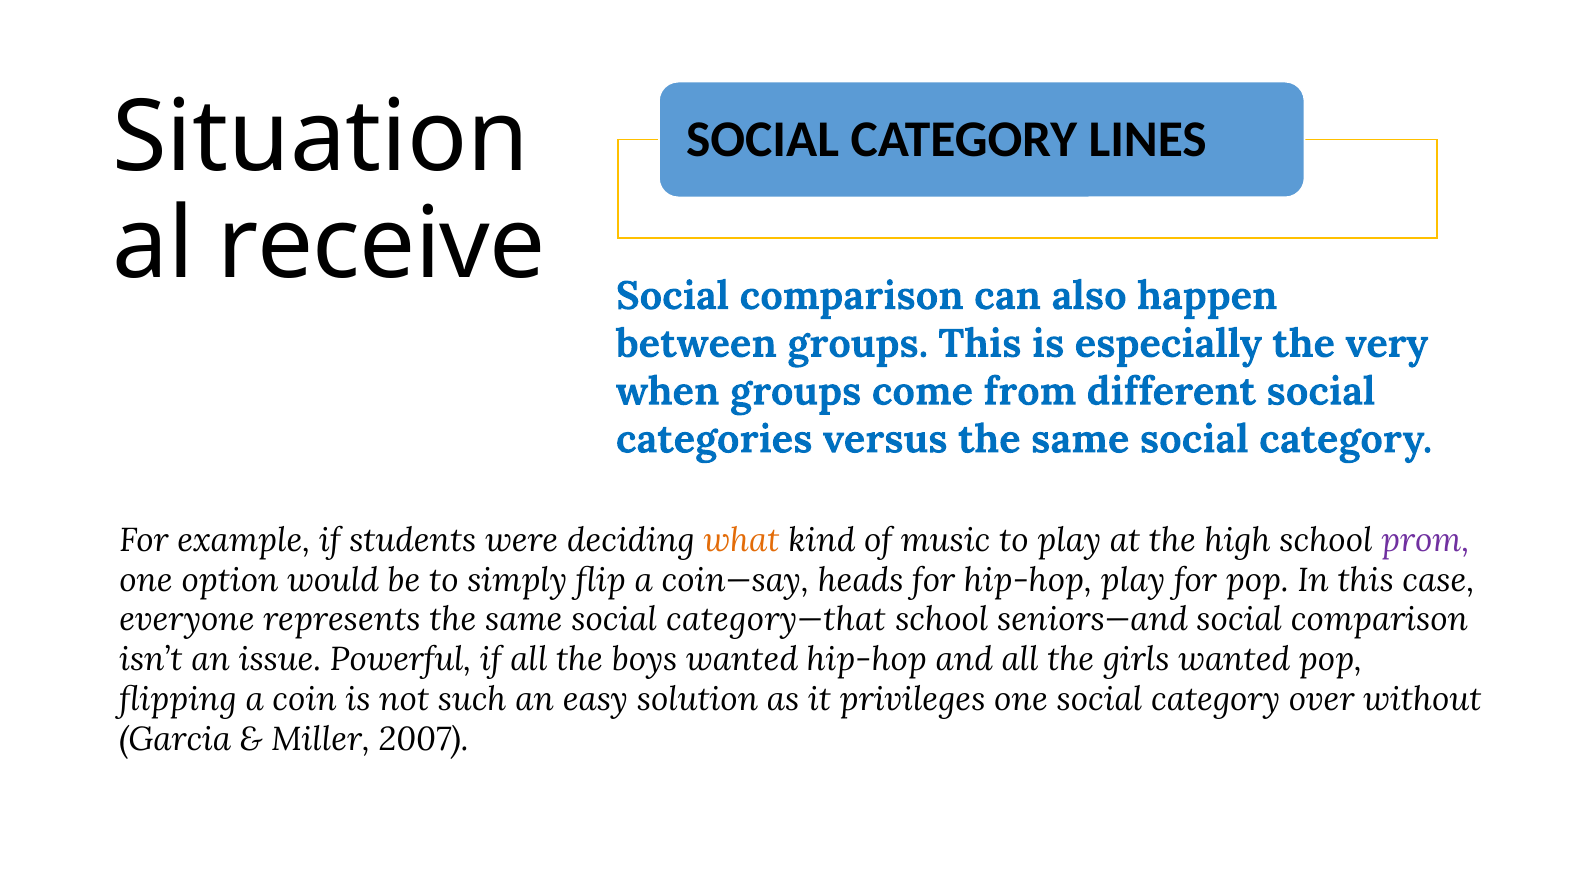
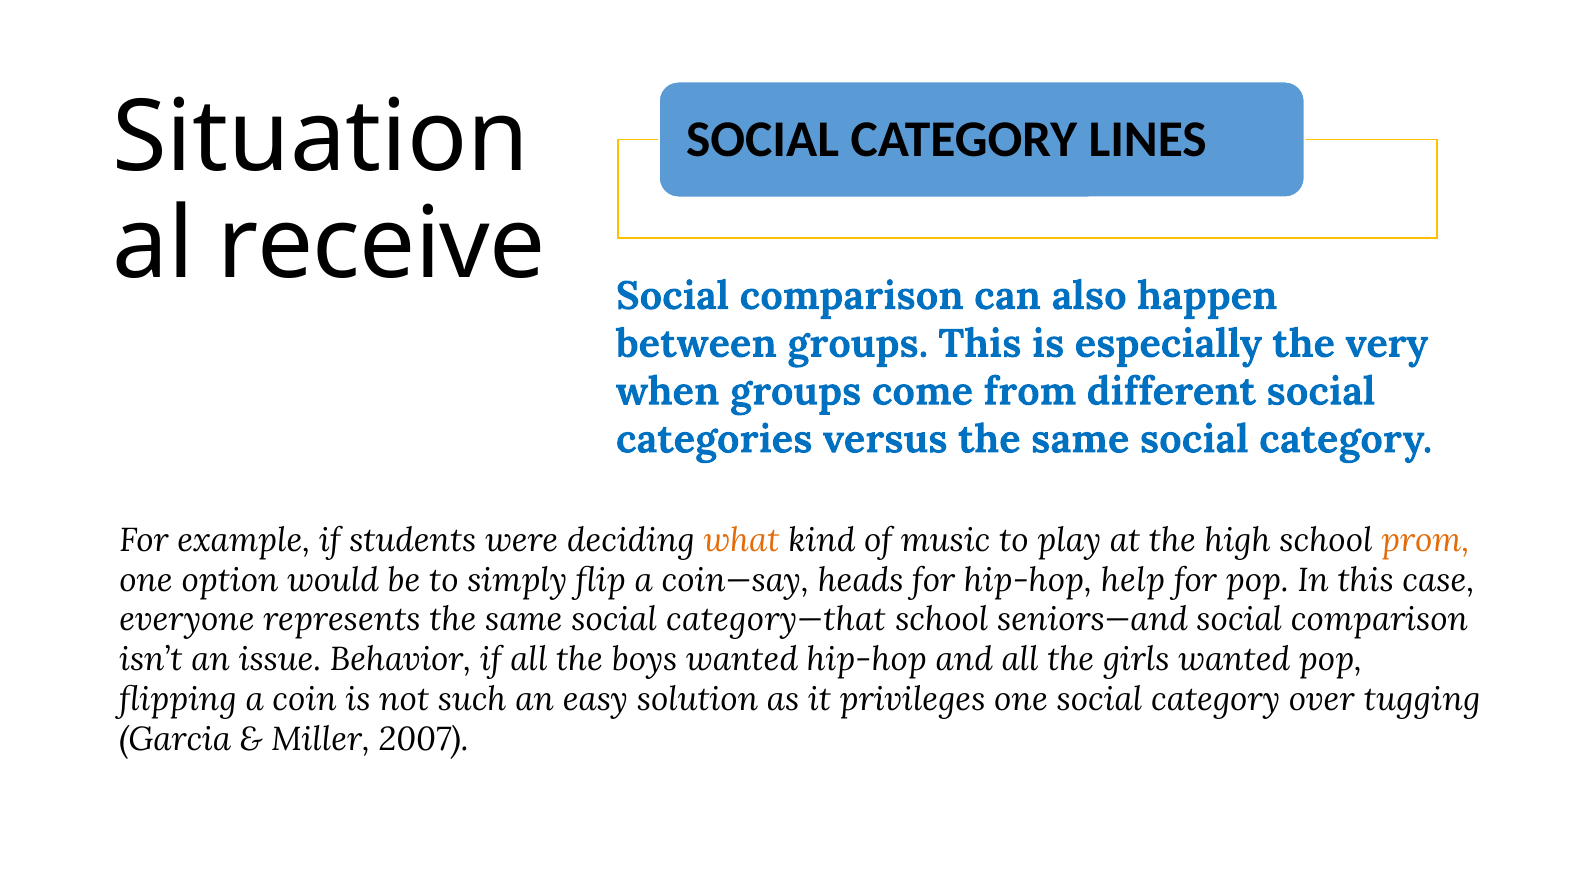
prom colour: purple -> orange (1425, 541)
hip-hop play: play -> help (1133, 580)
Powerful: Powerful -> Behavior (401, 660)
without: without -> tugging (1422, 700)
